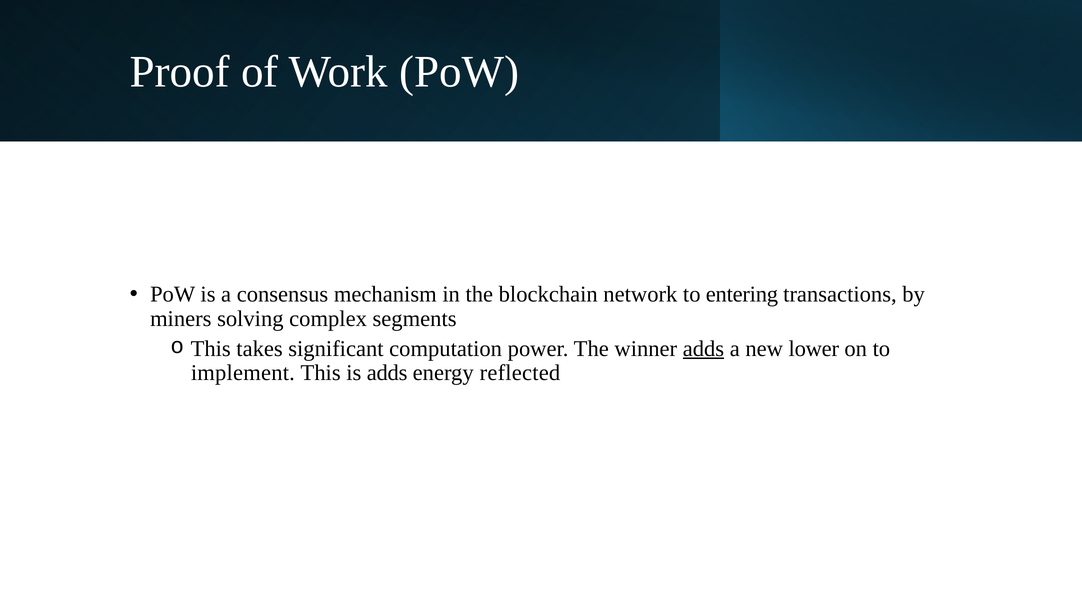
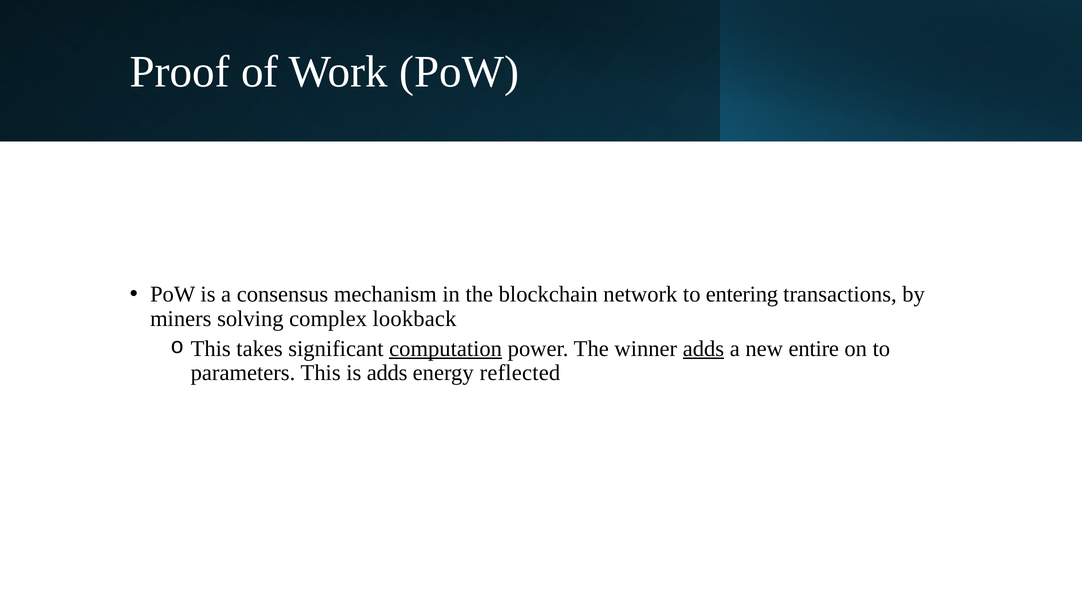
segments: segments -> lookback (414, 318)
computation underline: none -> present (446, 348)
lower: lower -> entire (814, 348)
implement: implement -> parameters (243, 373)
